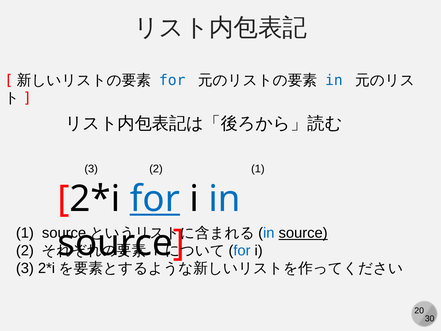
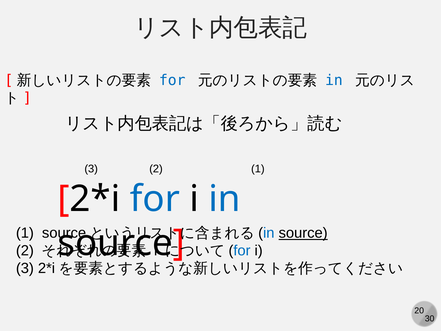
for underline: present -> none (155, 199)
